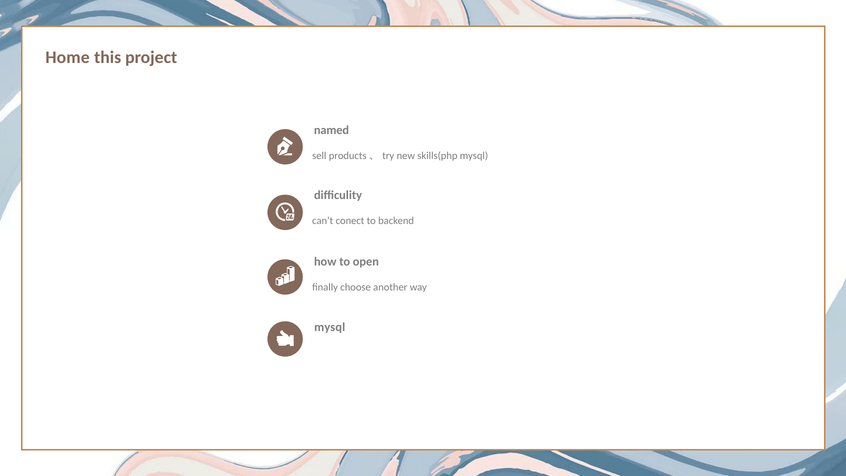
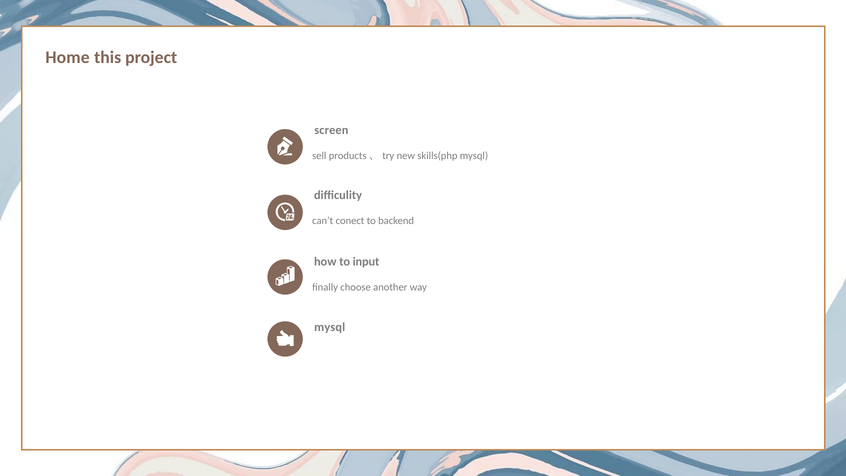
named: named -> screen (331, 130)
open: open -> input (366, 261)
